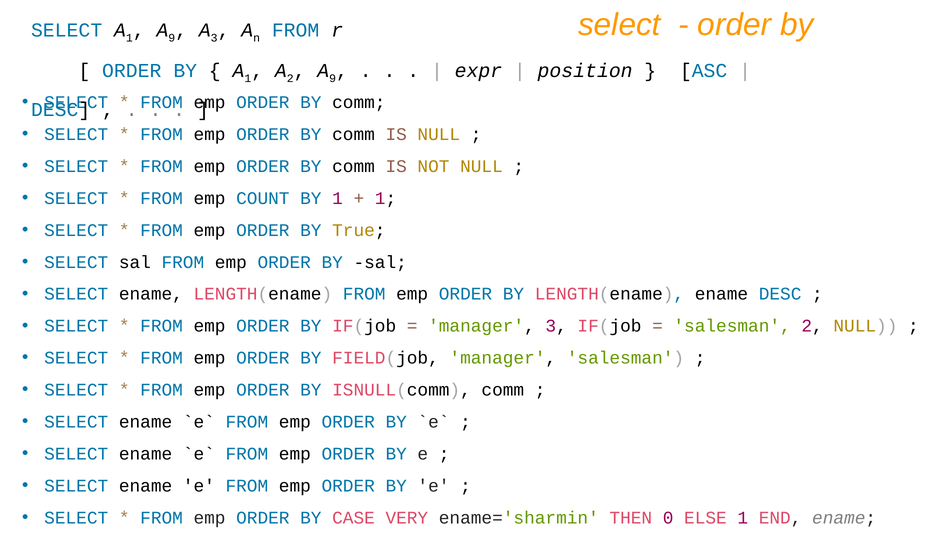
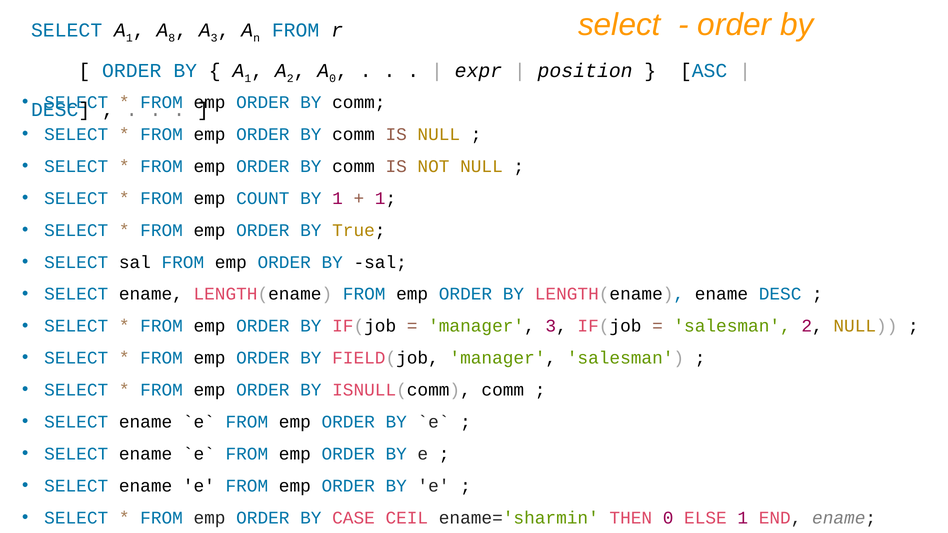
9: 9 -> 8 (172, 38)
9: 9 -> 0 (333, 78)
VERY: VERY -> CEIL (407, 518)
